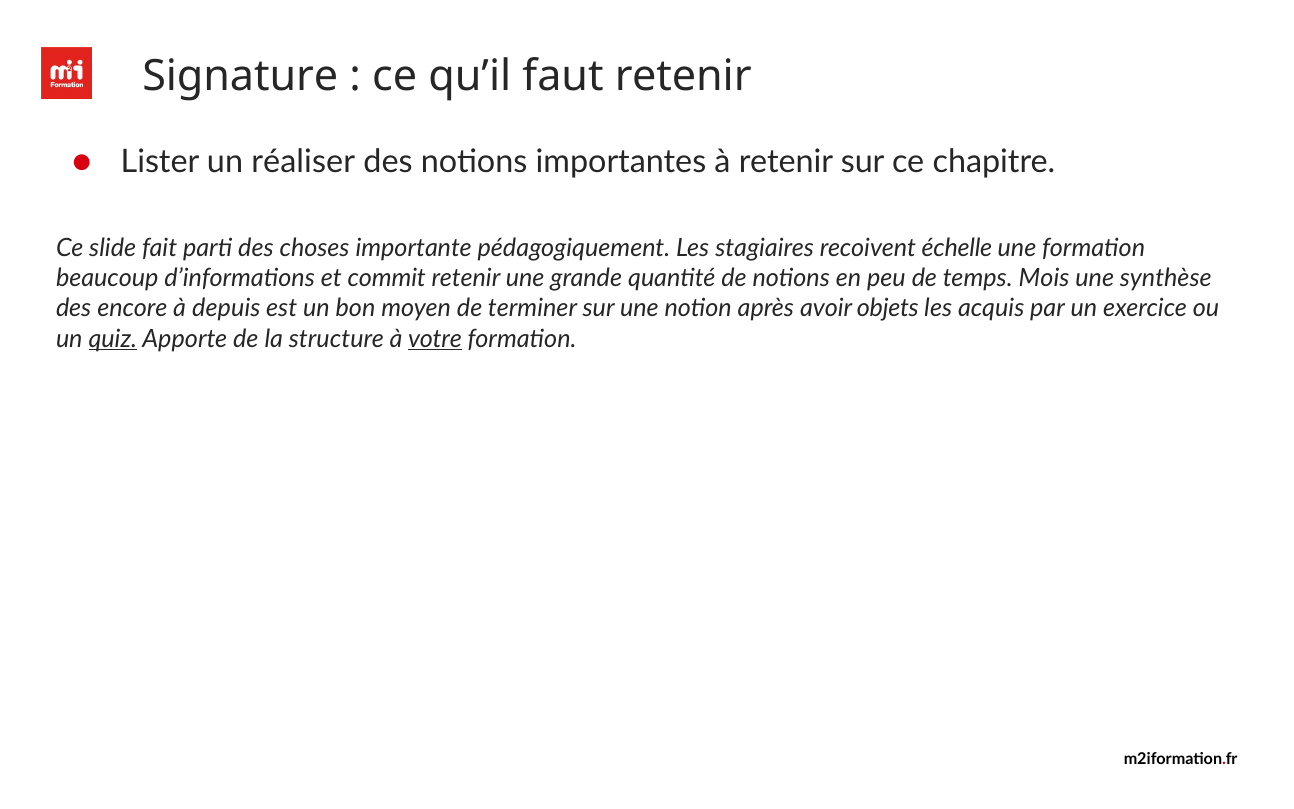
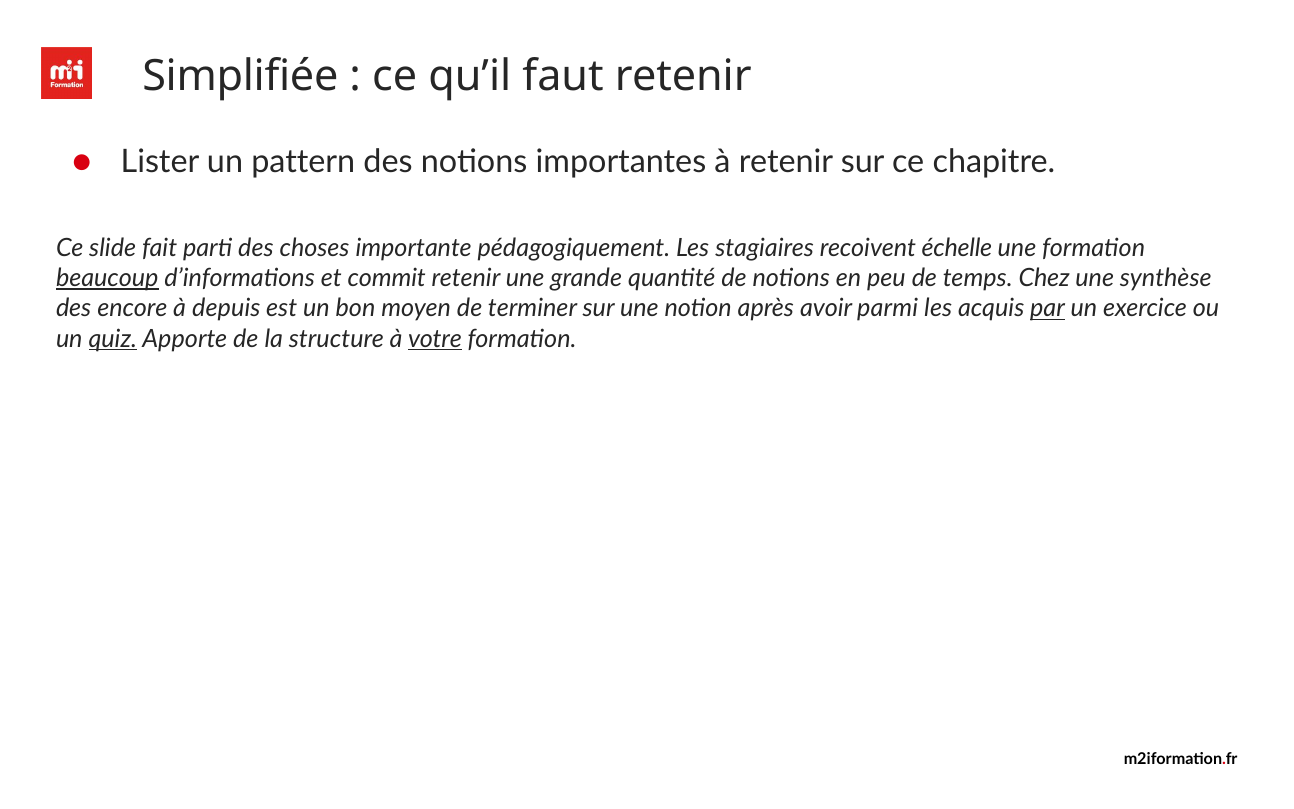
Signature: Signature -> Simplifiée (240, 76)
réaliser: réaliser -> pattern (303, 162)
beaucoup underline: none -> present (107, 278)
Mois: Mois -> Chez (1044, 278)
objets: objets -> parmi (888, 308)
par underline: none -> present (1048, 308)
